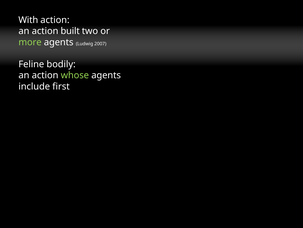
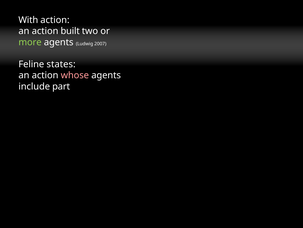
bodily: bodily -> states (61, 64)
whose colour: light green -> pink (75, 75)
first: first -> part (61, 86)
